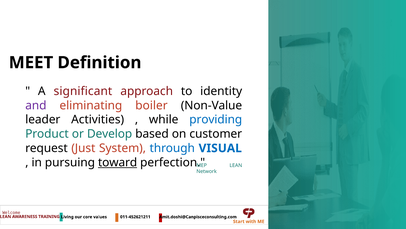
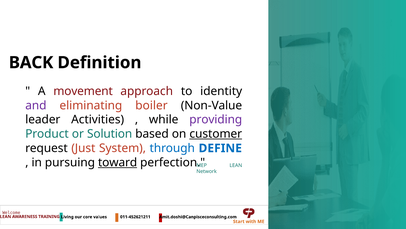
MEET: MEET -> BACK (31, 62)
significant: significant -> movement (83, 91)
providing colour: blue -> purple (216, 119)
Develop: Develop -> Solution (110, 134)
customer underline: none -> present (216, 134)
VISUAL: VISUAL -> DEFINE (220, 148)
